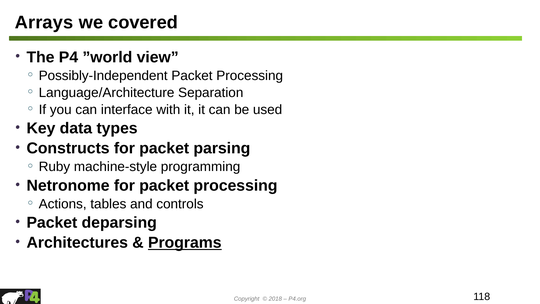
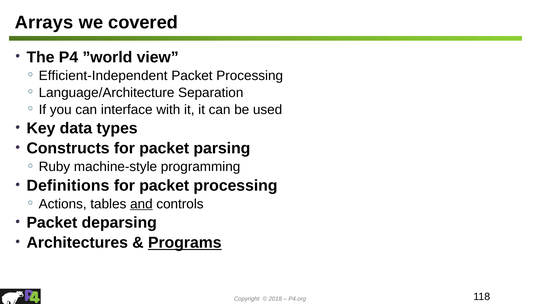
Possibly-Independent: Possibly-Independent -> Efficient-Independent (103, 76)
Netronome: Netronome -> Definitions (68, 185)
and underline: none -> present (141, 204)
